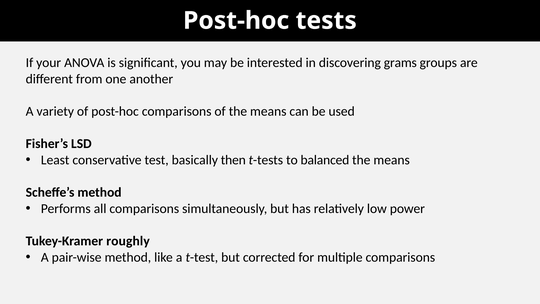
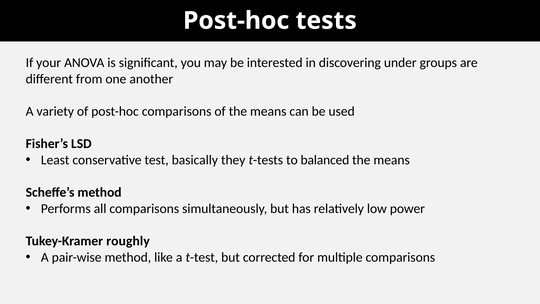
grams: grams -> under (400, 63)
then: then -> they (233, 160)
